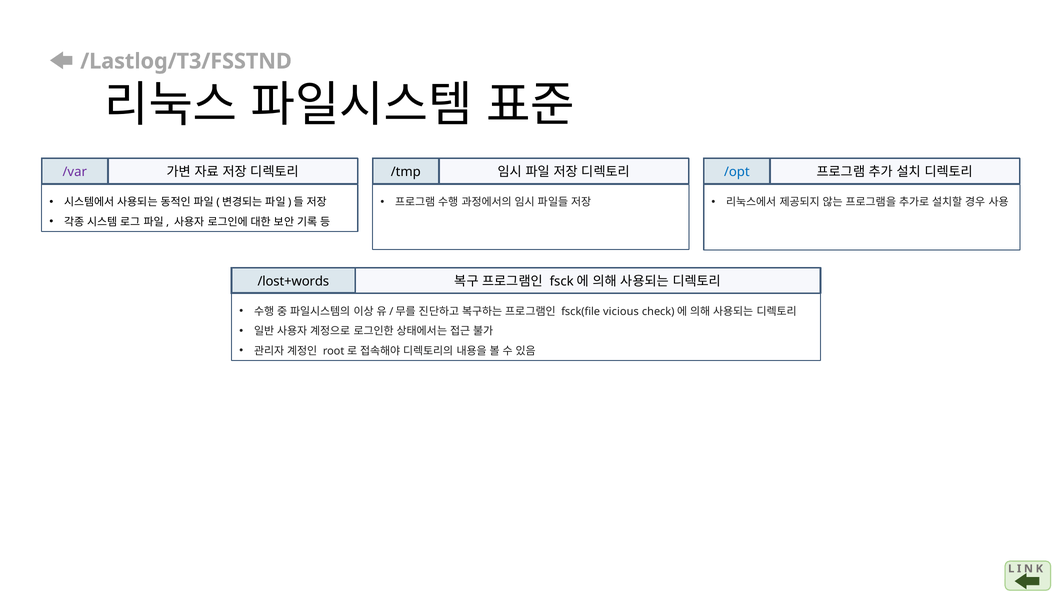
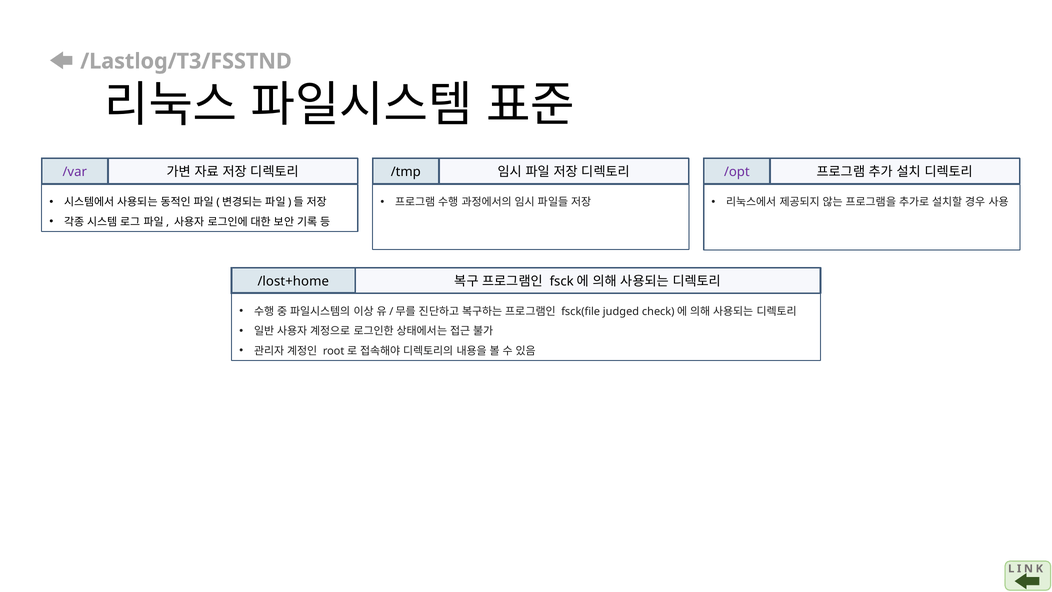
/opt colour: blue -> purple (737, 172)
/lost+words: /lost+words -> /lost+home (293, 281)
vicious: vicious -> judged (621, 311)
